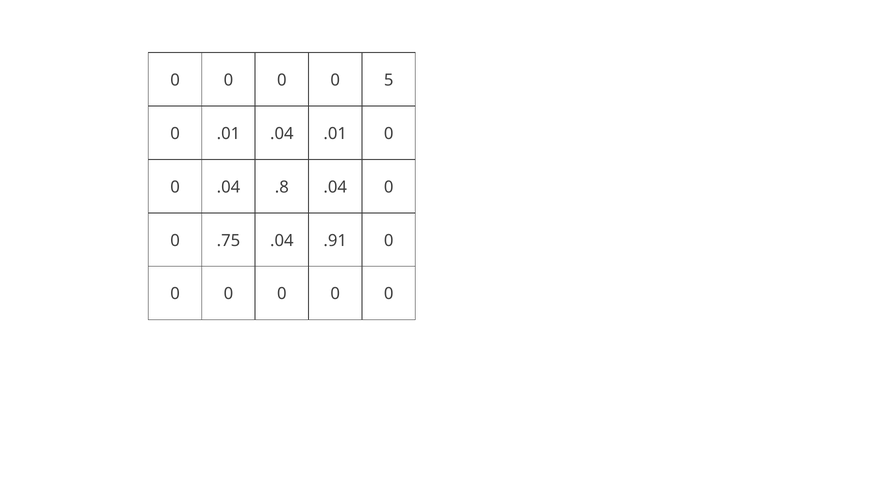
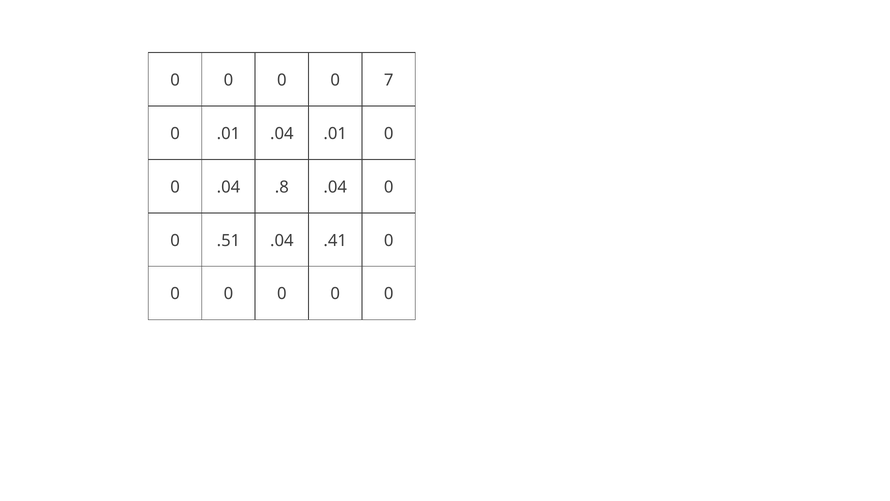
5: 5 -> 7 (389, 80)
.75: .75 -> .51 (228, 240)
.91: .91 -> .41 (335, 240)
